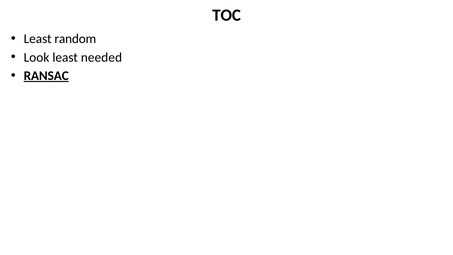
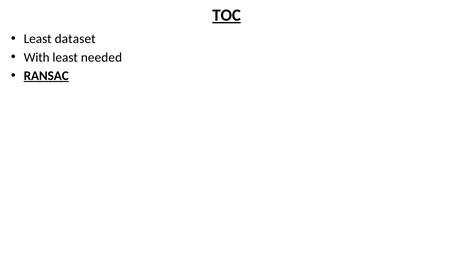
TOC underline: none -> present (227, 15)
random: random -> dataset (75, 39)
Look: Look -> With (37, 57)
